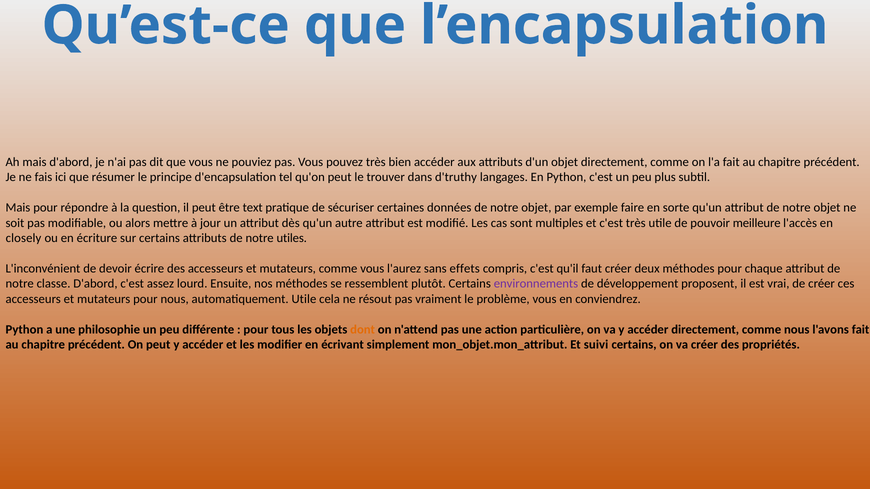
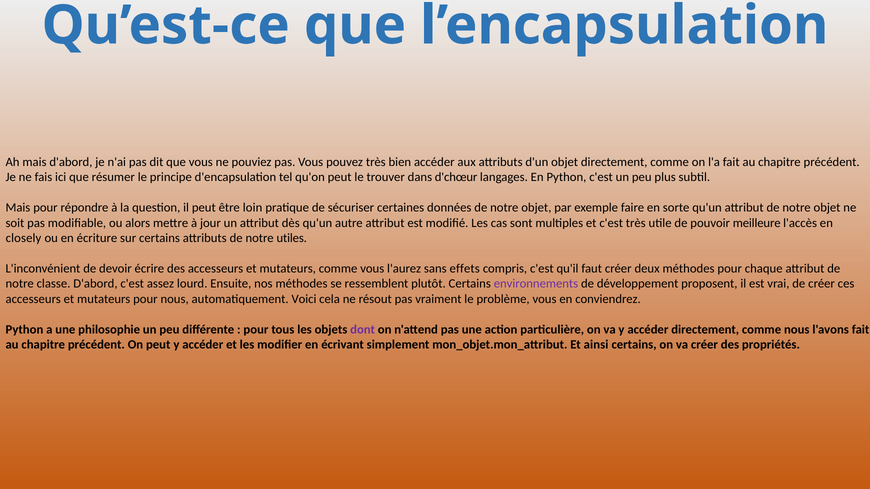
d'truthy: d'truthy -> d'chœur (456, 177)
text: text -> loin (253, 208)
automatiquement Utile: Utile -> Voici (304, 299)
dont colour: orange -> purple (363, 330)
suivi: suivi -> ainsi (596, 345)
